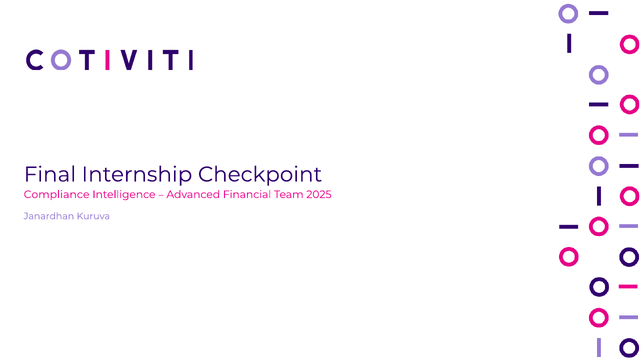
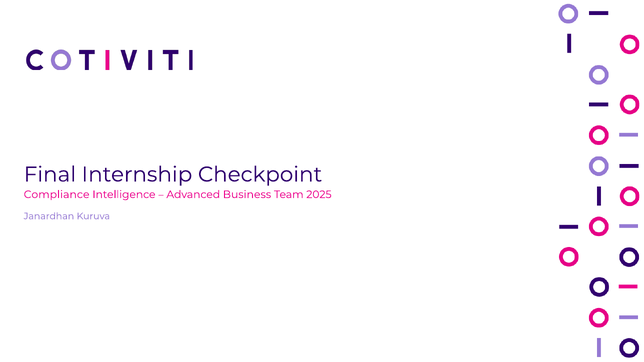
Financial: Financial -> Business (247, 195)
